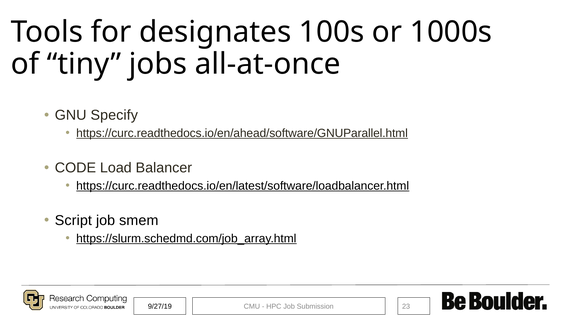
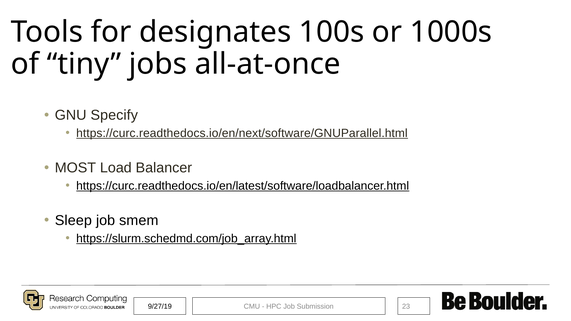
https://curc.readthedocs.io/en/ahead/software/GNUParallel.html: https://curc.readthedocs.io/en/ahead/software/GNUParallel.html -> https://curc.readthedocs.io/en/next/software/GNUParallel.html (242, 133)
CODE: CODE -> MOST (75, 168)
Script: Script -> Sleep (73, 221)
